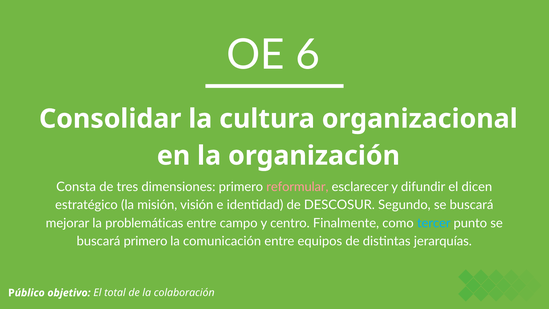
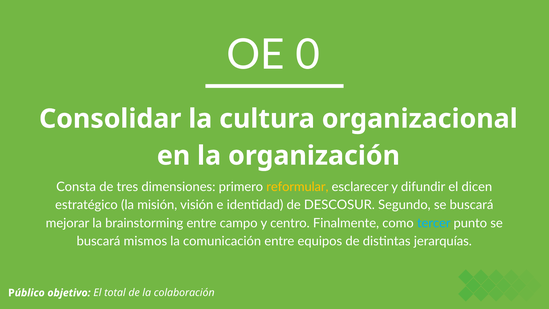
6: 6 -> 0 (308, 55)
reformular colour: pink -> yellow (297, 187)
problemáticas: problemáticas -> brainstorming (144, 223)
buscará primero: primero -> mismos (145, 241)
